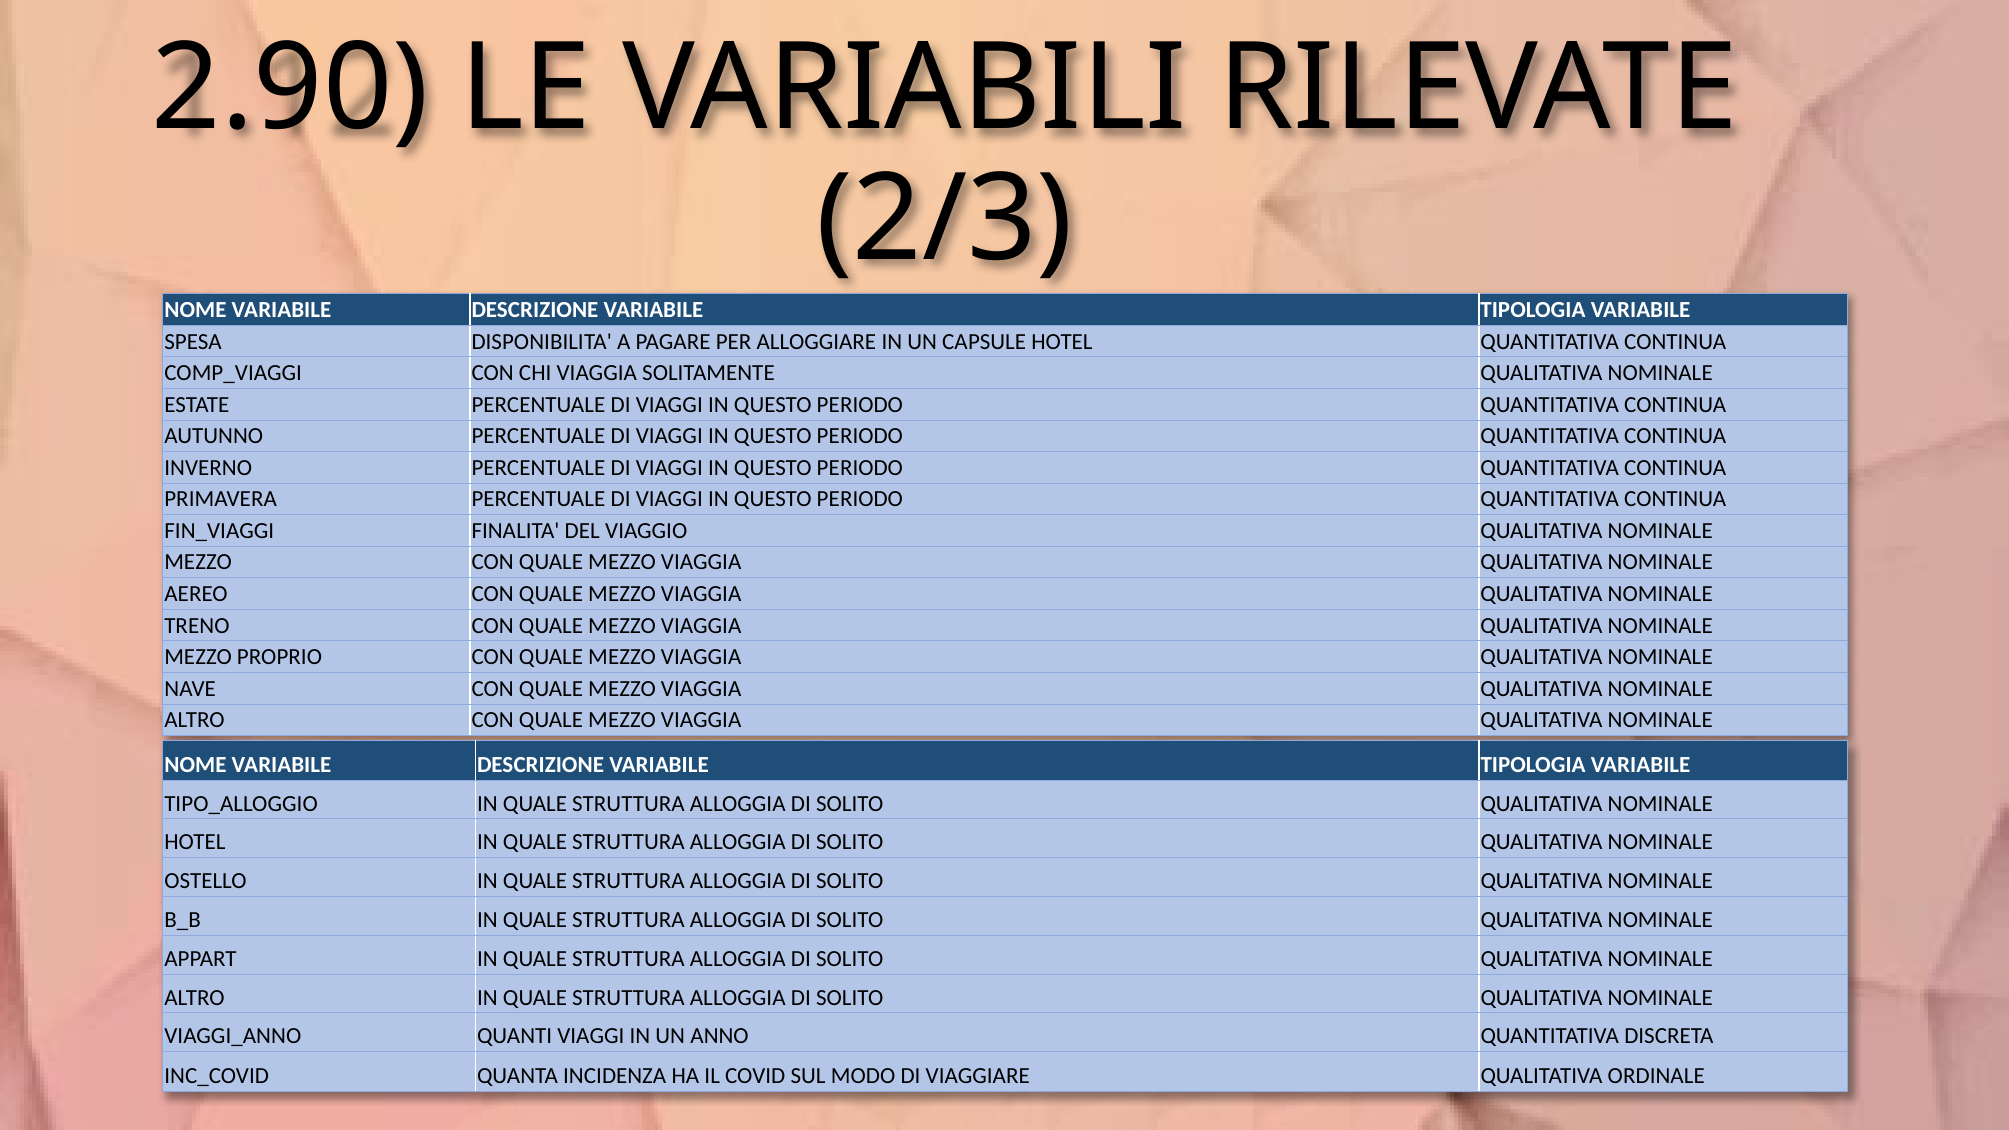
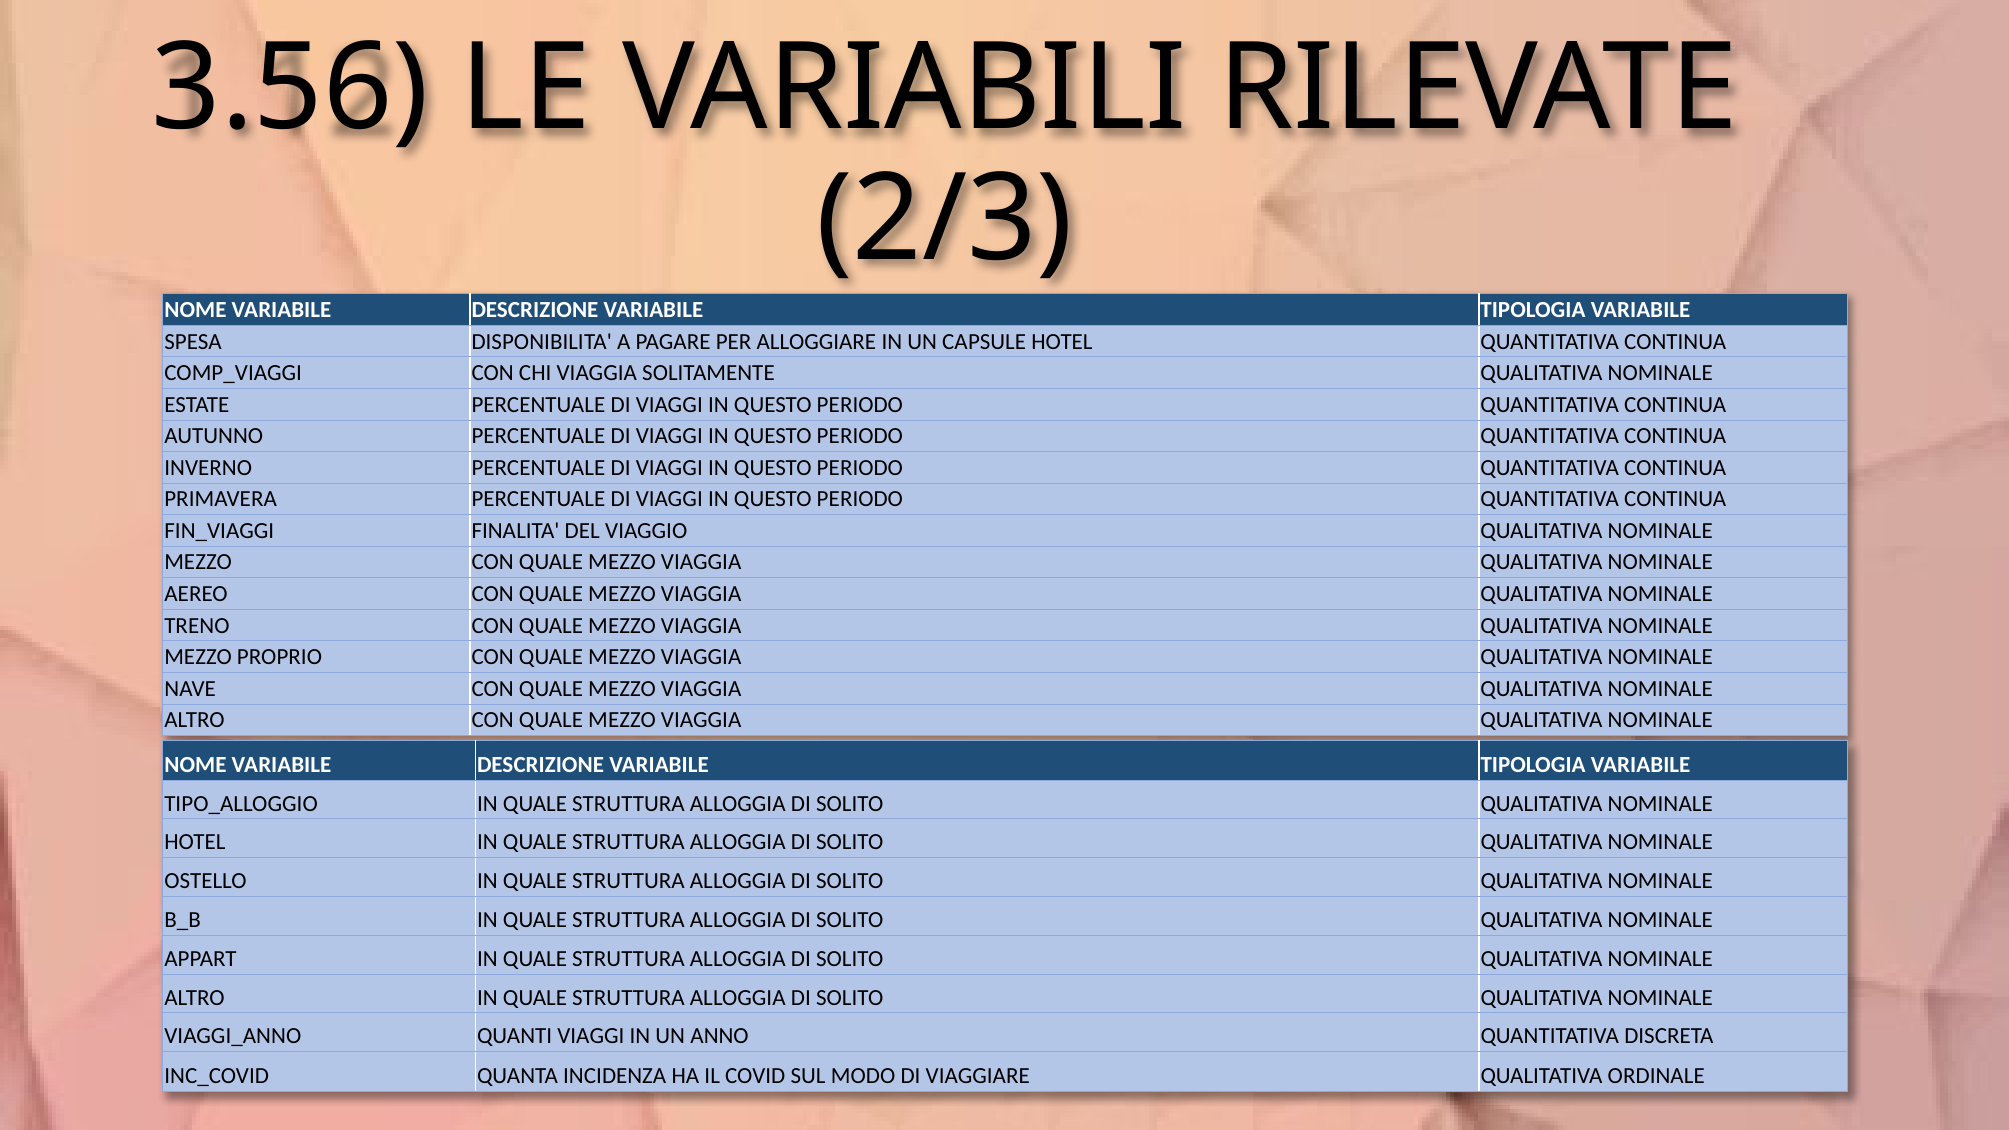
2.90: 2.90 -> 3.56 (290, 89)
